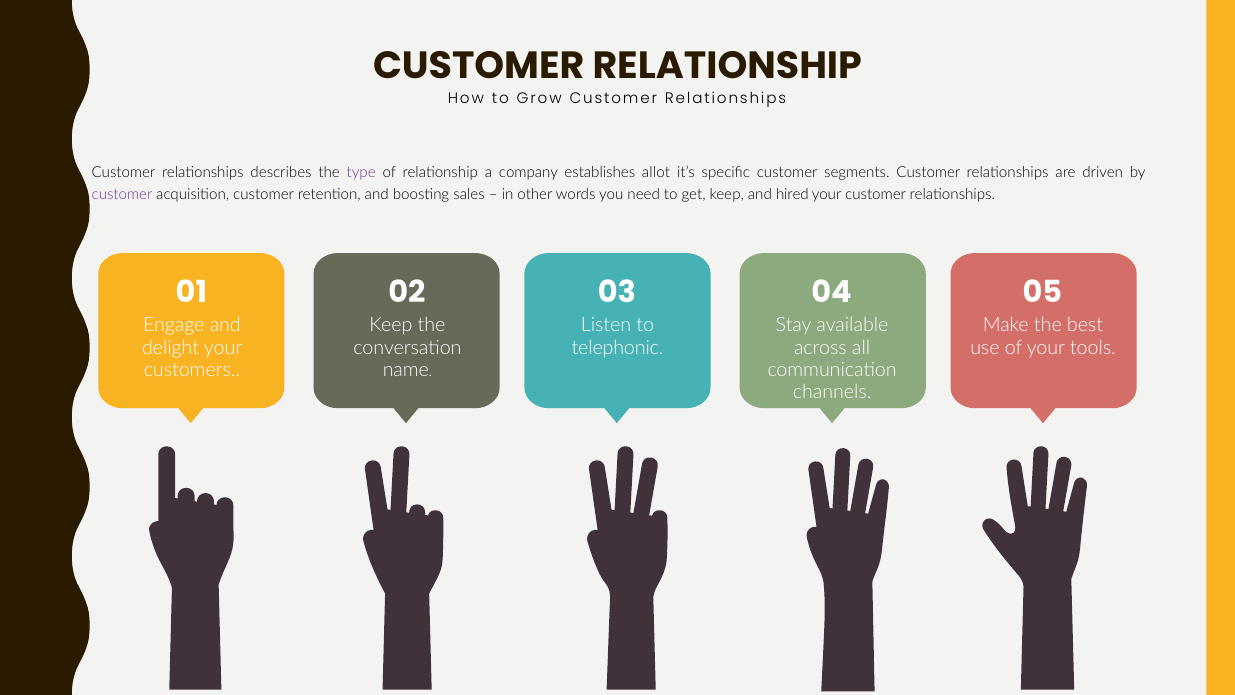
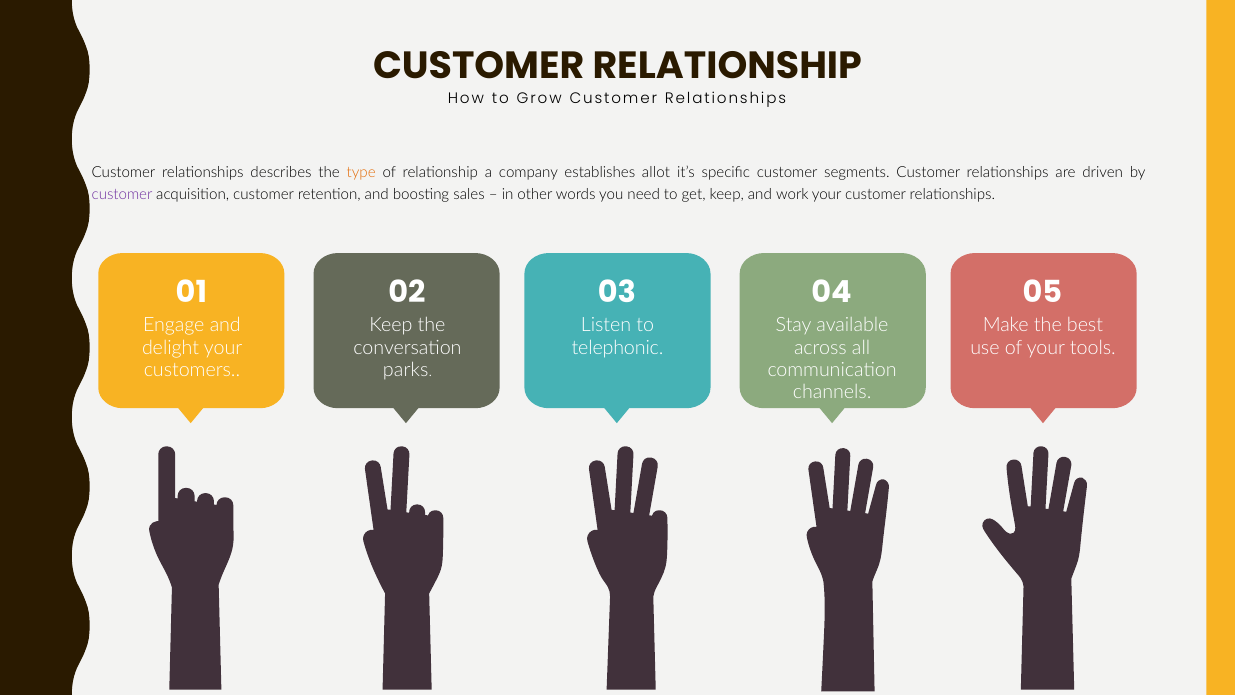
type colour: purple -> orange (361, 172)
hired: hired -> work (792, 194)
name: name -> parks (406, 370)
